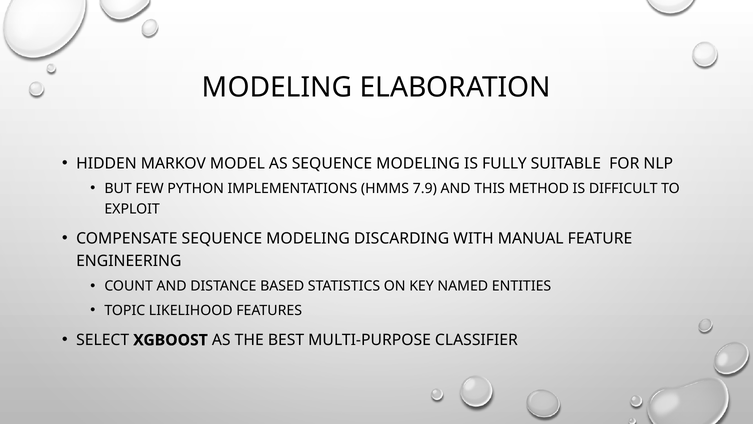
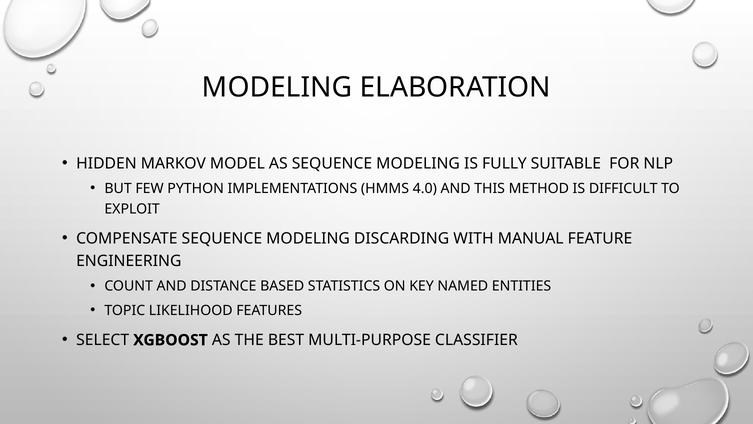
7.9: 7.9 -> 4.0 (425, 188)
